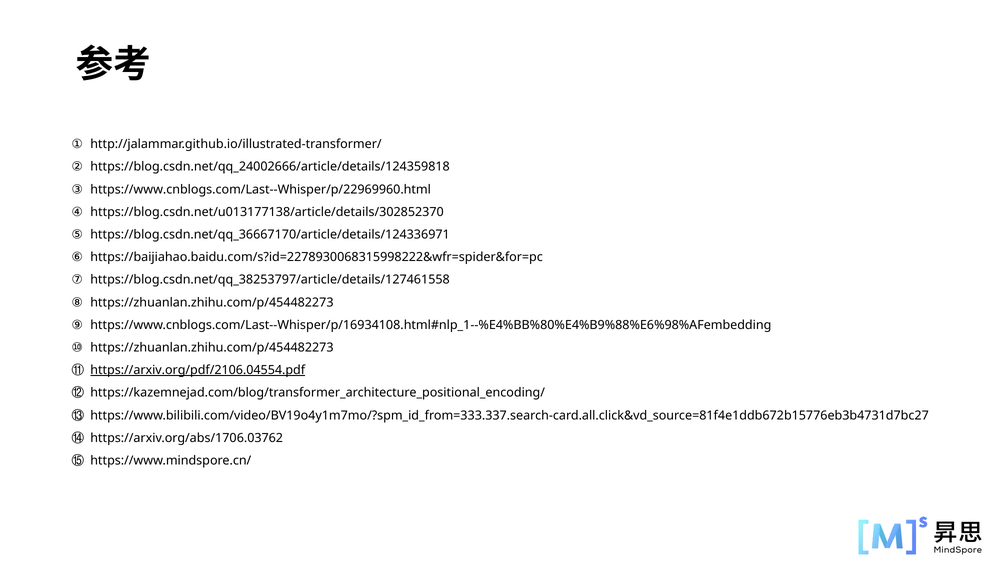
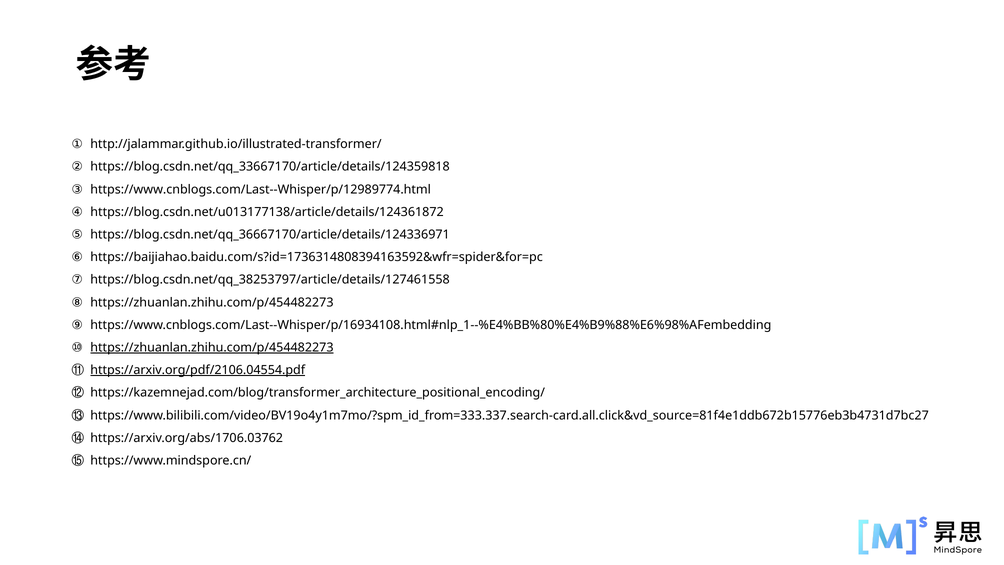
https://blog.csdn.net/qq_24002666/article/details/124359818: https://blog.csdn.net/qq_24002666/article/details/124359818 -> https://blog.csdn.net/qq_33667170/article/details/124359818 (270, 167)
https://www.cnblogs.com/Last--Whisper/p/22969960.html: https://www.cnblogs.com/Last--Whisper/p/22969960.html -> https://www.cnblogs.com/Last--Whisper/p/12989774.html (261, 189)
https://blog.csdn.net/u013177138/article/details/302852370: https://blog.csdn.net/u013177138/article/details/302852370 -> https://blog.csdn.net/u013177138/article/details/124361872 (267, 212)
https://baijiahao.baidu.com/s?id=2278930068315998222&wfr=spider&for=pc: https://baijiahao.baidu.com/s?id=2278930068315998222&wfr=spider&for=pc -> https://baijiahao.baidu.com/s?id=1736314808394163592&wfr=spider&for=pc (317, 257)
https://zhuanlan.zhihu.com/p/454482273 underline: none -> present (212, 347)
